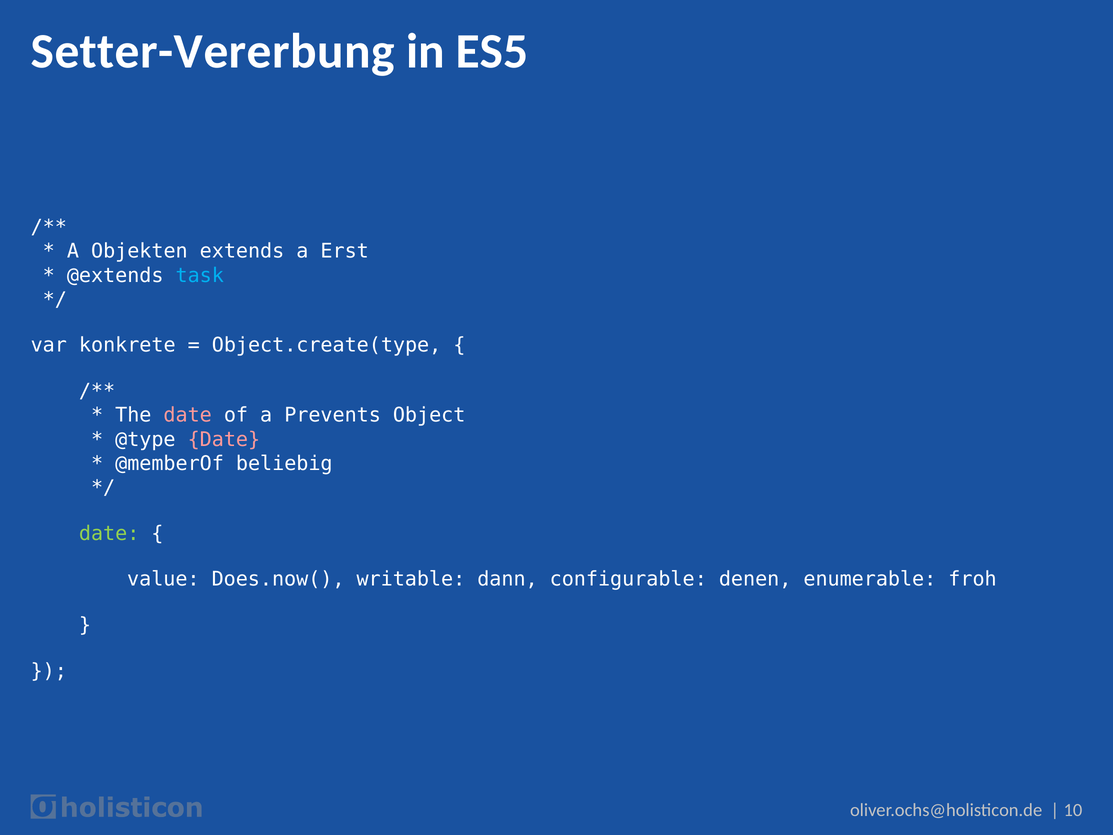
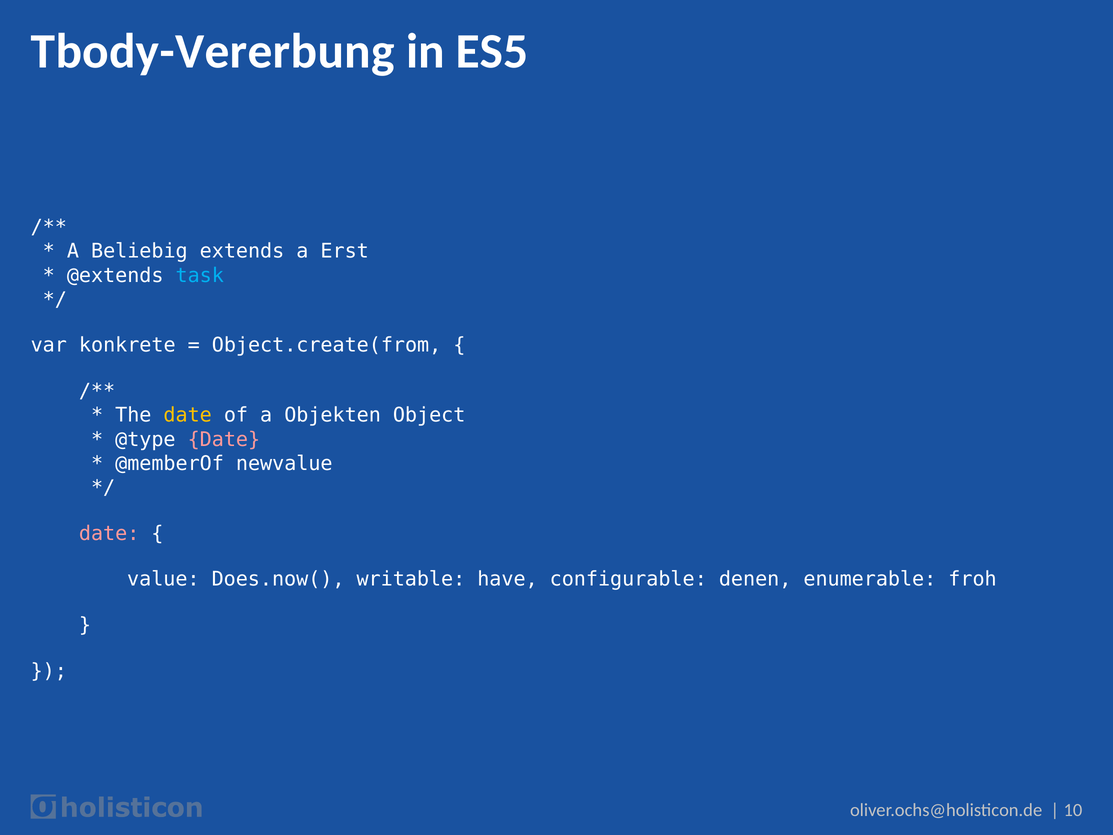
Setter-Vererbung: Setter-Vererbung -> Tbody-Vererbung (213, 52)
Objekten: Objekten -> Beliebig (139, 251)
Object.create(type: Object.create(type -> Object.create(from (327, 345)
date colour: pink -> yellow (188, 415)
Prevents: Prevents -> Objekten (333, 415)
beliebig: beliebig -> newvalue (284, 463)
date colour: light green -> pink (109, 533)
dann: dann -> have (508, 579)
